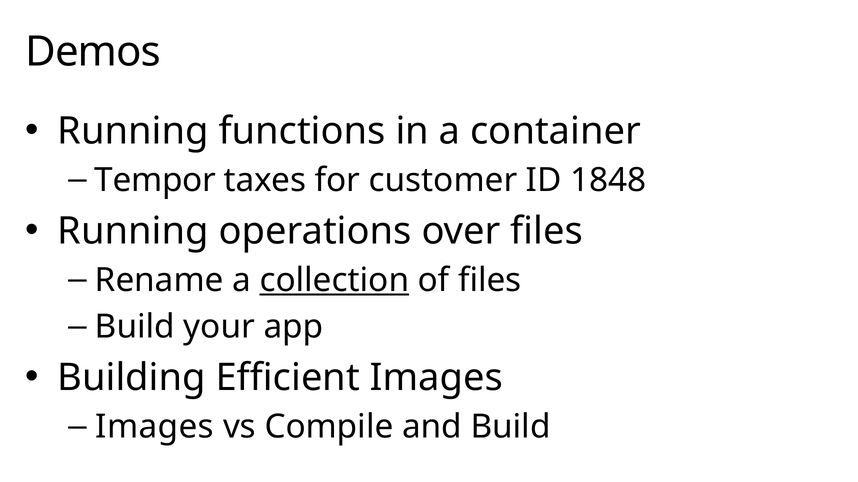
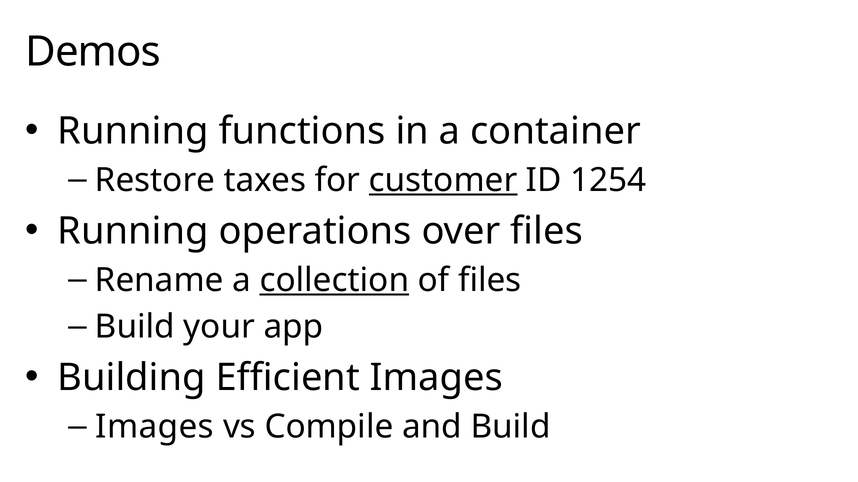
Tempor: Tempor -> Restore (155, 180)
customer underline: none -> present (443, 180)
1848: 1848 -> 1254 (608, 180)
